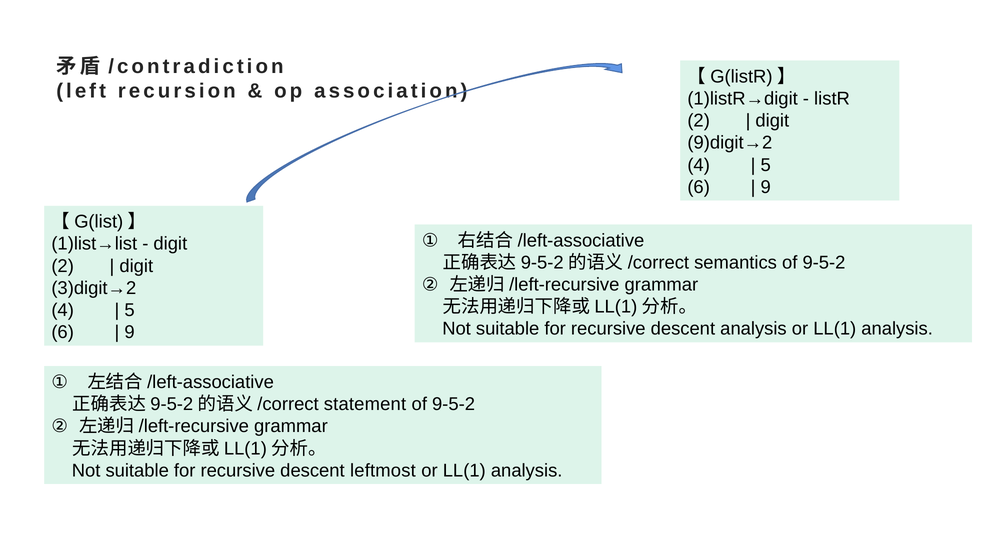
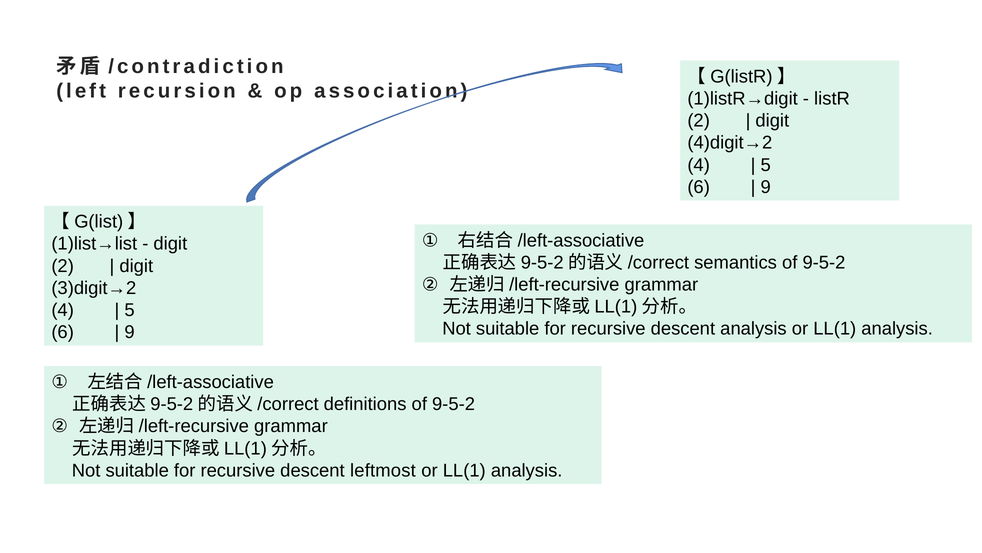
9)digit→2: 9)digit→2 -> 4)digit→2 (730, 143)
statement: statement -> definitions (365, 404)
